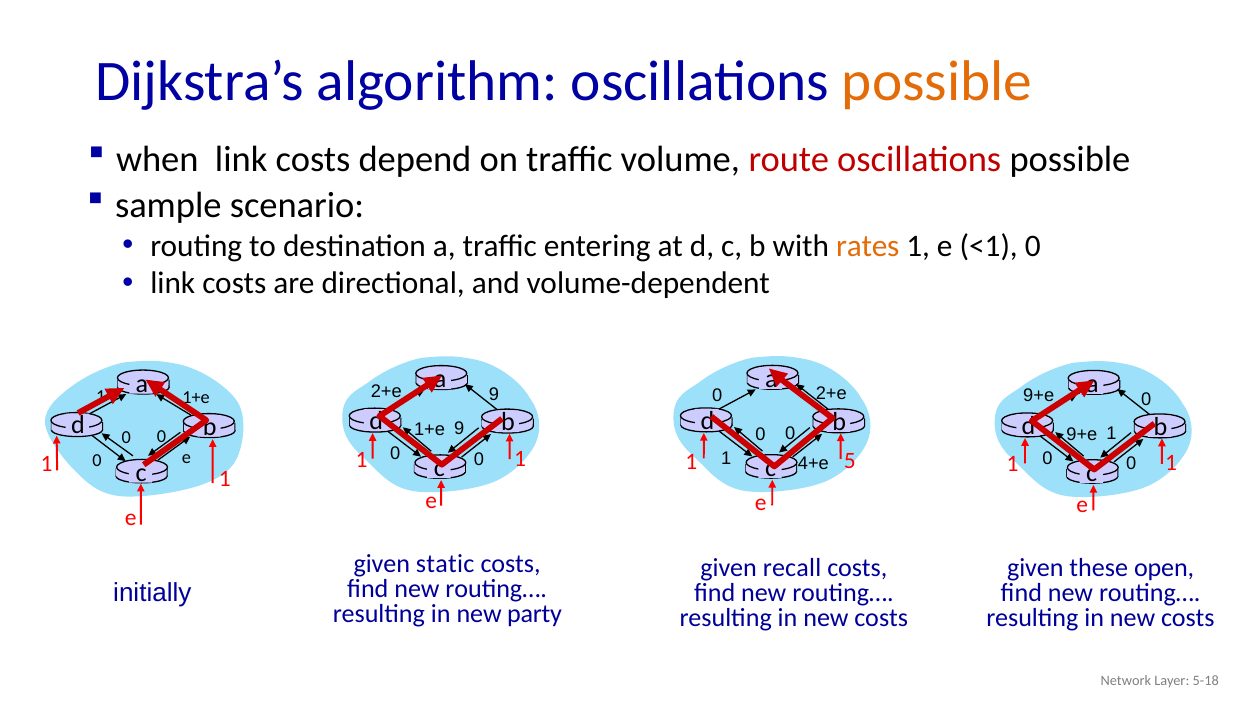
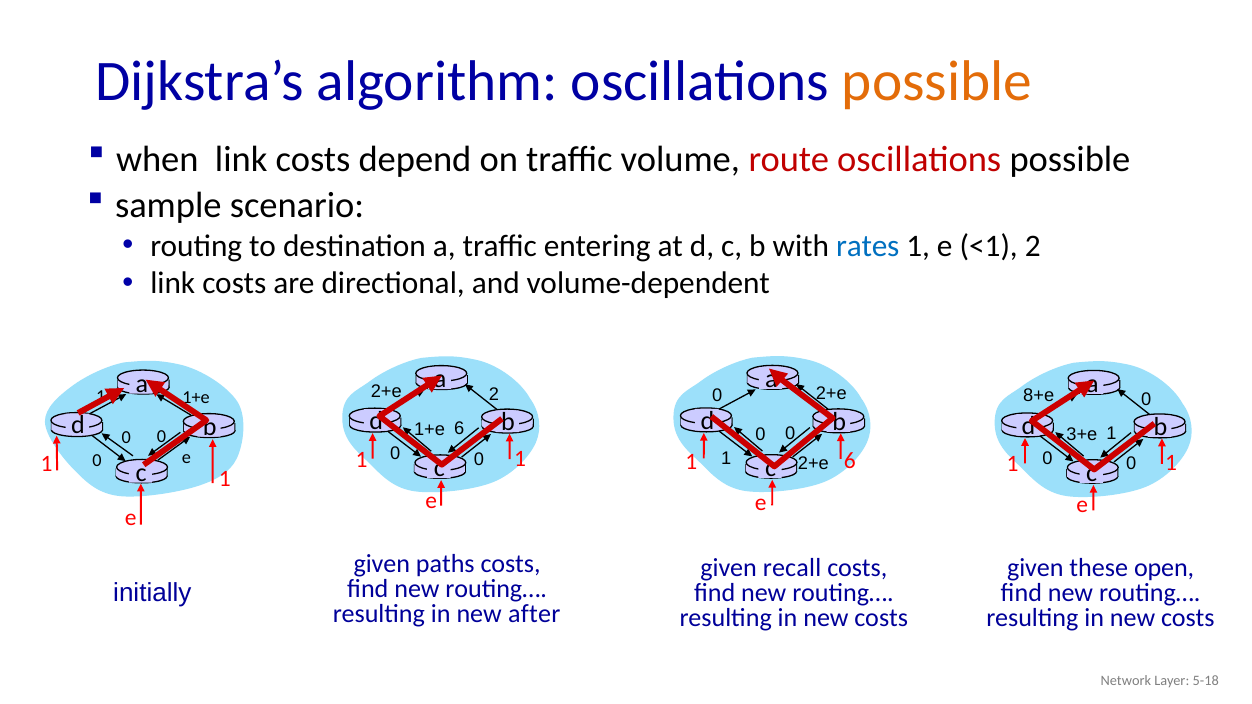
rates colour: orange -> blue (868, 246)
<1 0: 0 -> 2 (1033, 246)
2+e 9: 9 -> 2 (494, 395)
9+e: 9+e -> 8+e (1039, 396)
1+e 9: 9 -> 6 (459, 429)
9+e: 9+e -> 3+e (1082, 435)
1 5: 5 -> 6 (850, 461)
4+e: 4+e -> 2+e (813, 464)
static: static -> paths (445, 564)
party: party -> after (534, 614)
